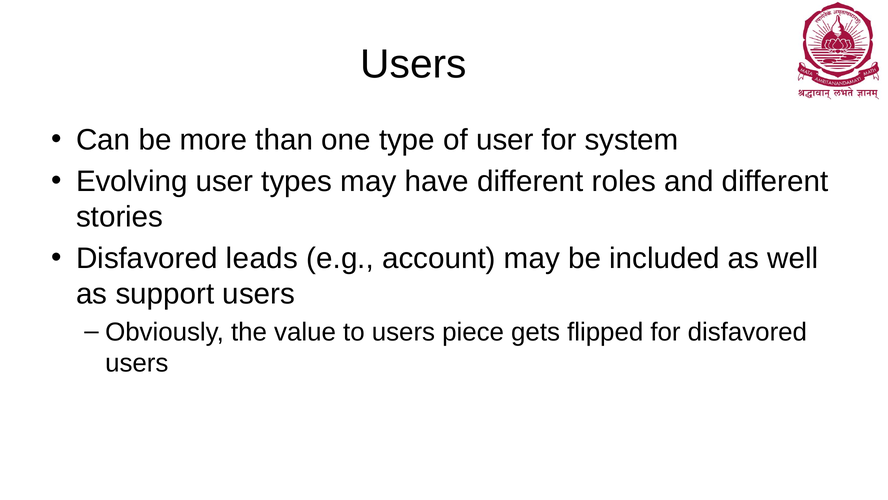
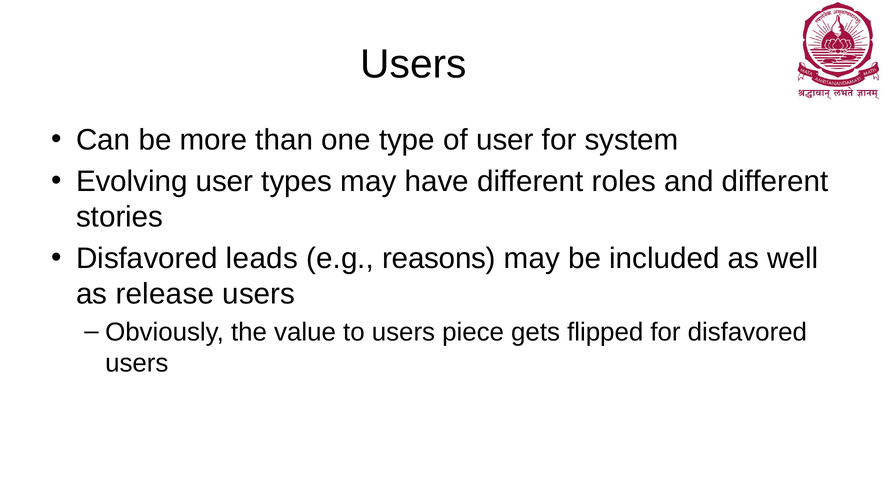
account: account -> reasons (439, 258)
support: support -> release (165, 294)
